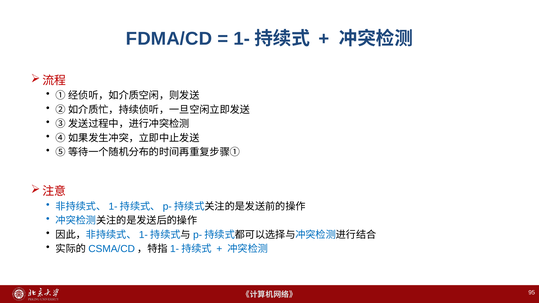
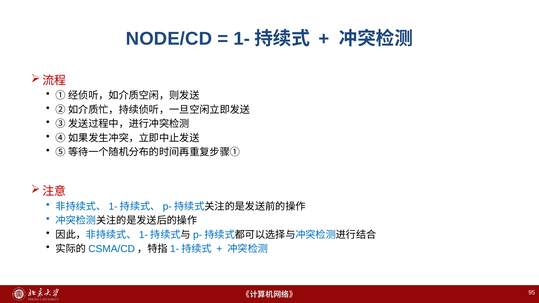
FDMA/CD: FDMA/CD -> NODE/CD (169, 39)
